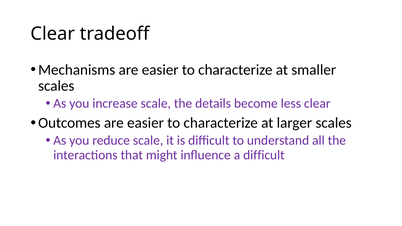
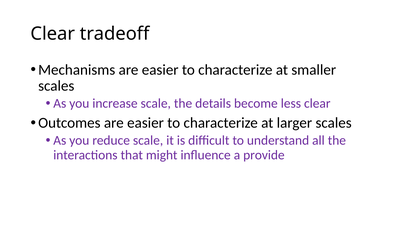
a difficult: difficult -> provide (264, 155)
